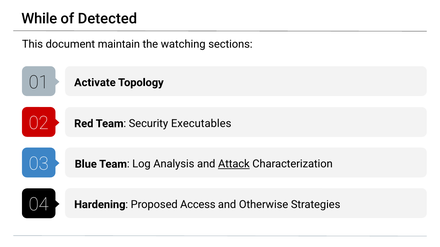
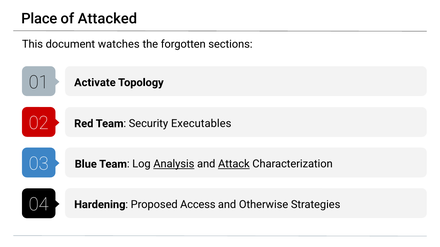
While: While -> Place (39, 19)
Detected: Detected -> Attacked (107, 19)
maintain: maintain -> watches (119, 44)
watching: watching -> forgotten (183, 44)
Analysis underline: none -> present (174, 164)
